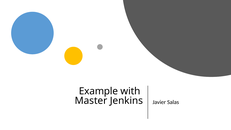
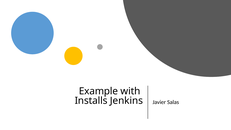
Master: Master -> Installs (91, 101)
